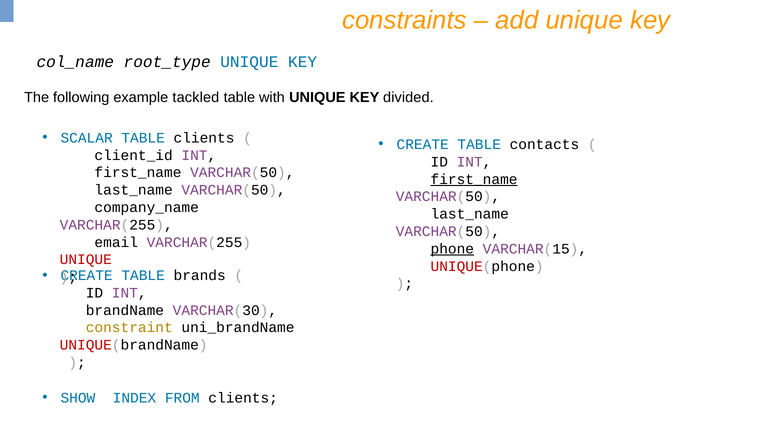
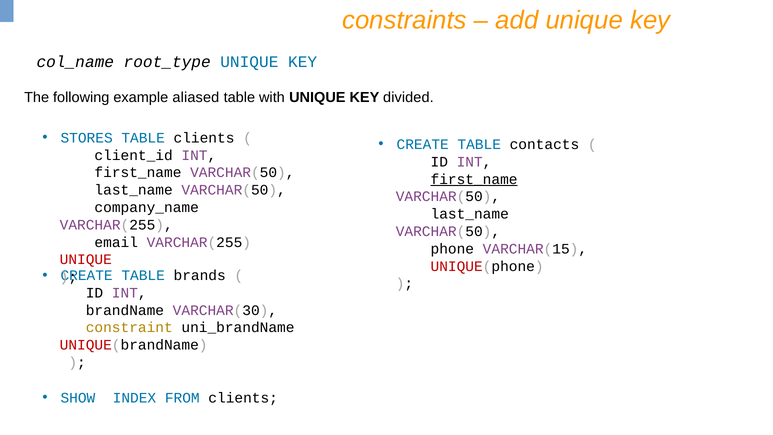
tackled: tackled -> aliased (196, 98)
SCALAR: SCALAR -> STORES (87, 138)
phone underline: present -> none (452, 249)
